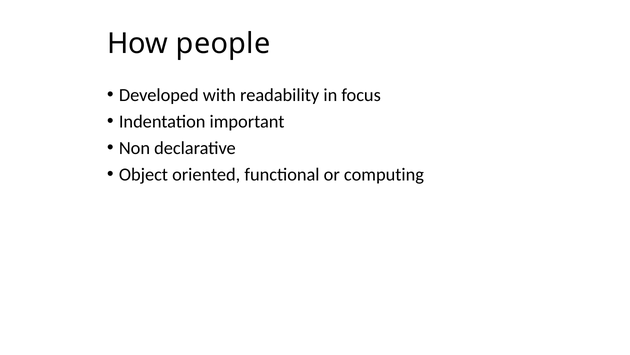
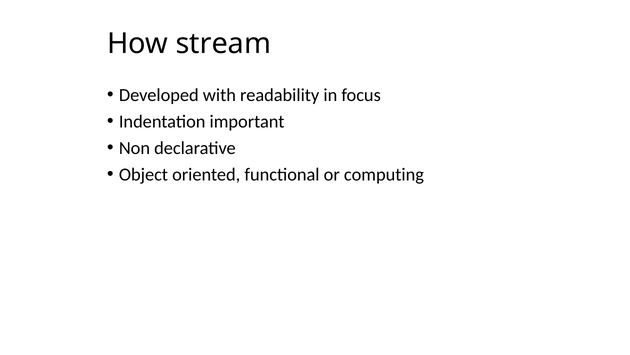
people: people -> stream (223, 44)
